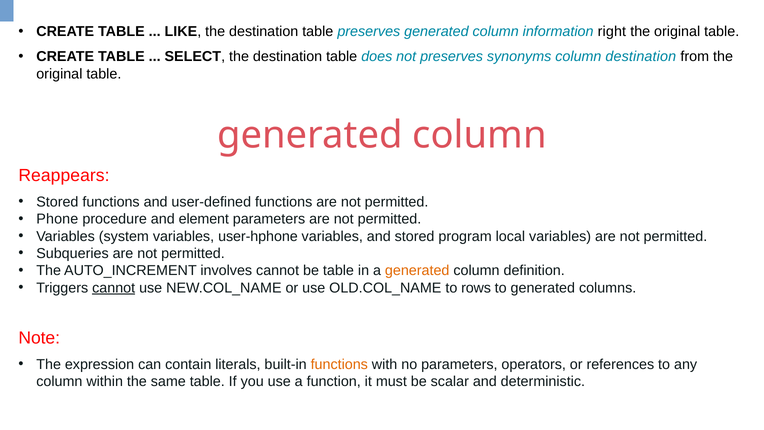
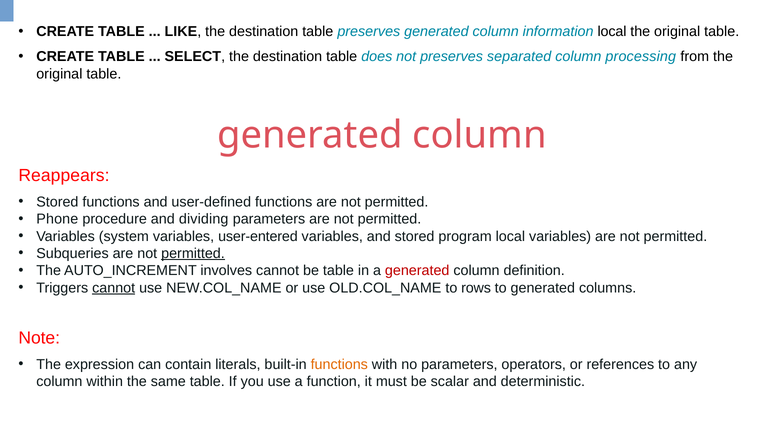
information right: right -> local (612, 32)
synonyms: synonyms -> separated (519, 57)
column destination: destination -> processing (641, 57)
element: element -> dividing (204, 219)
user-hphone: user-hphone -> user-entered (258, 236)
permitted underline: none -> present (193, 253)
generated colour: orange -> red (417, 271)
